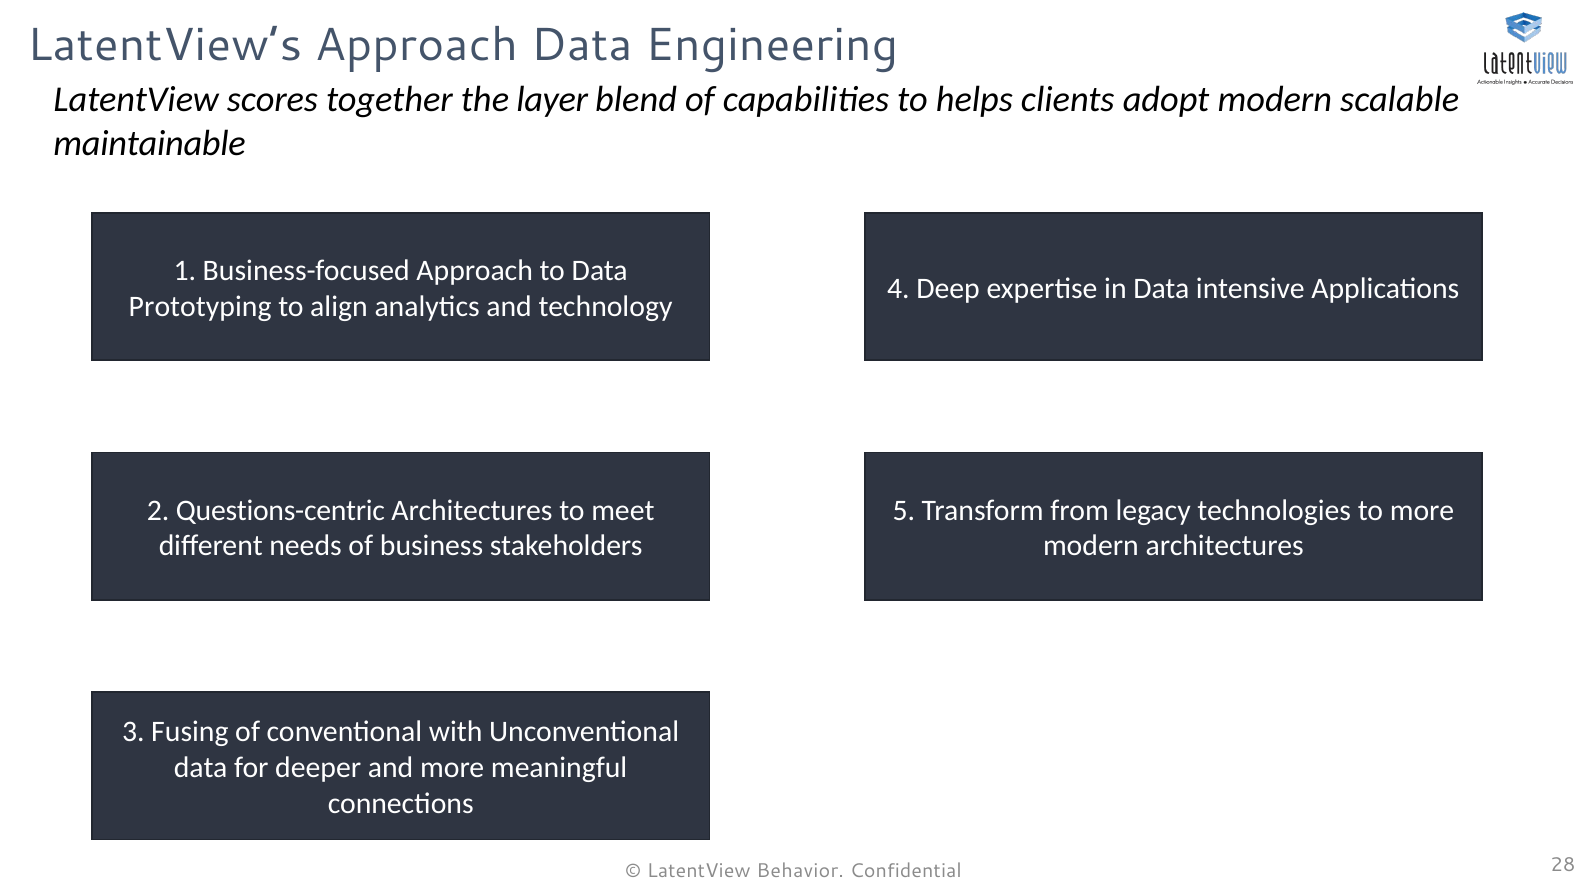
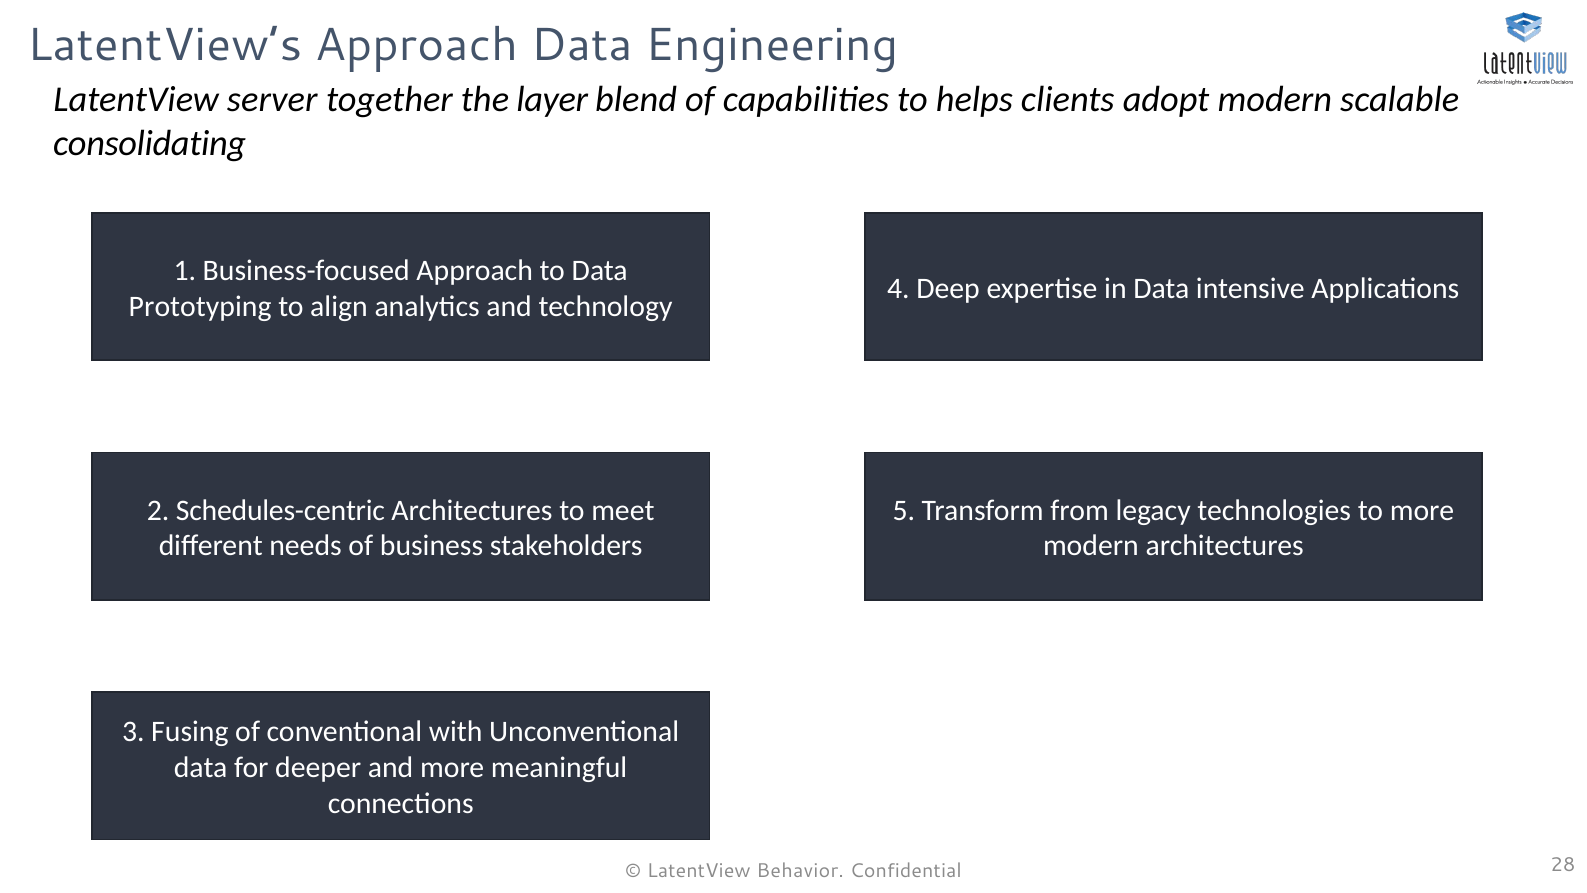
scores: scores -> server (272, 99)
maintainable: maintainable -> consolidating (150, 143)
Questions-centric: Questions-centric -> Schedules-centric (280, 510)
